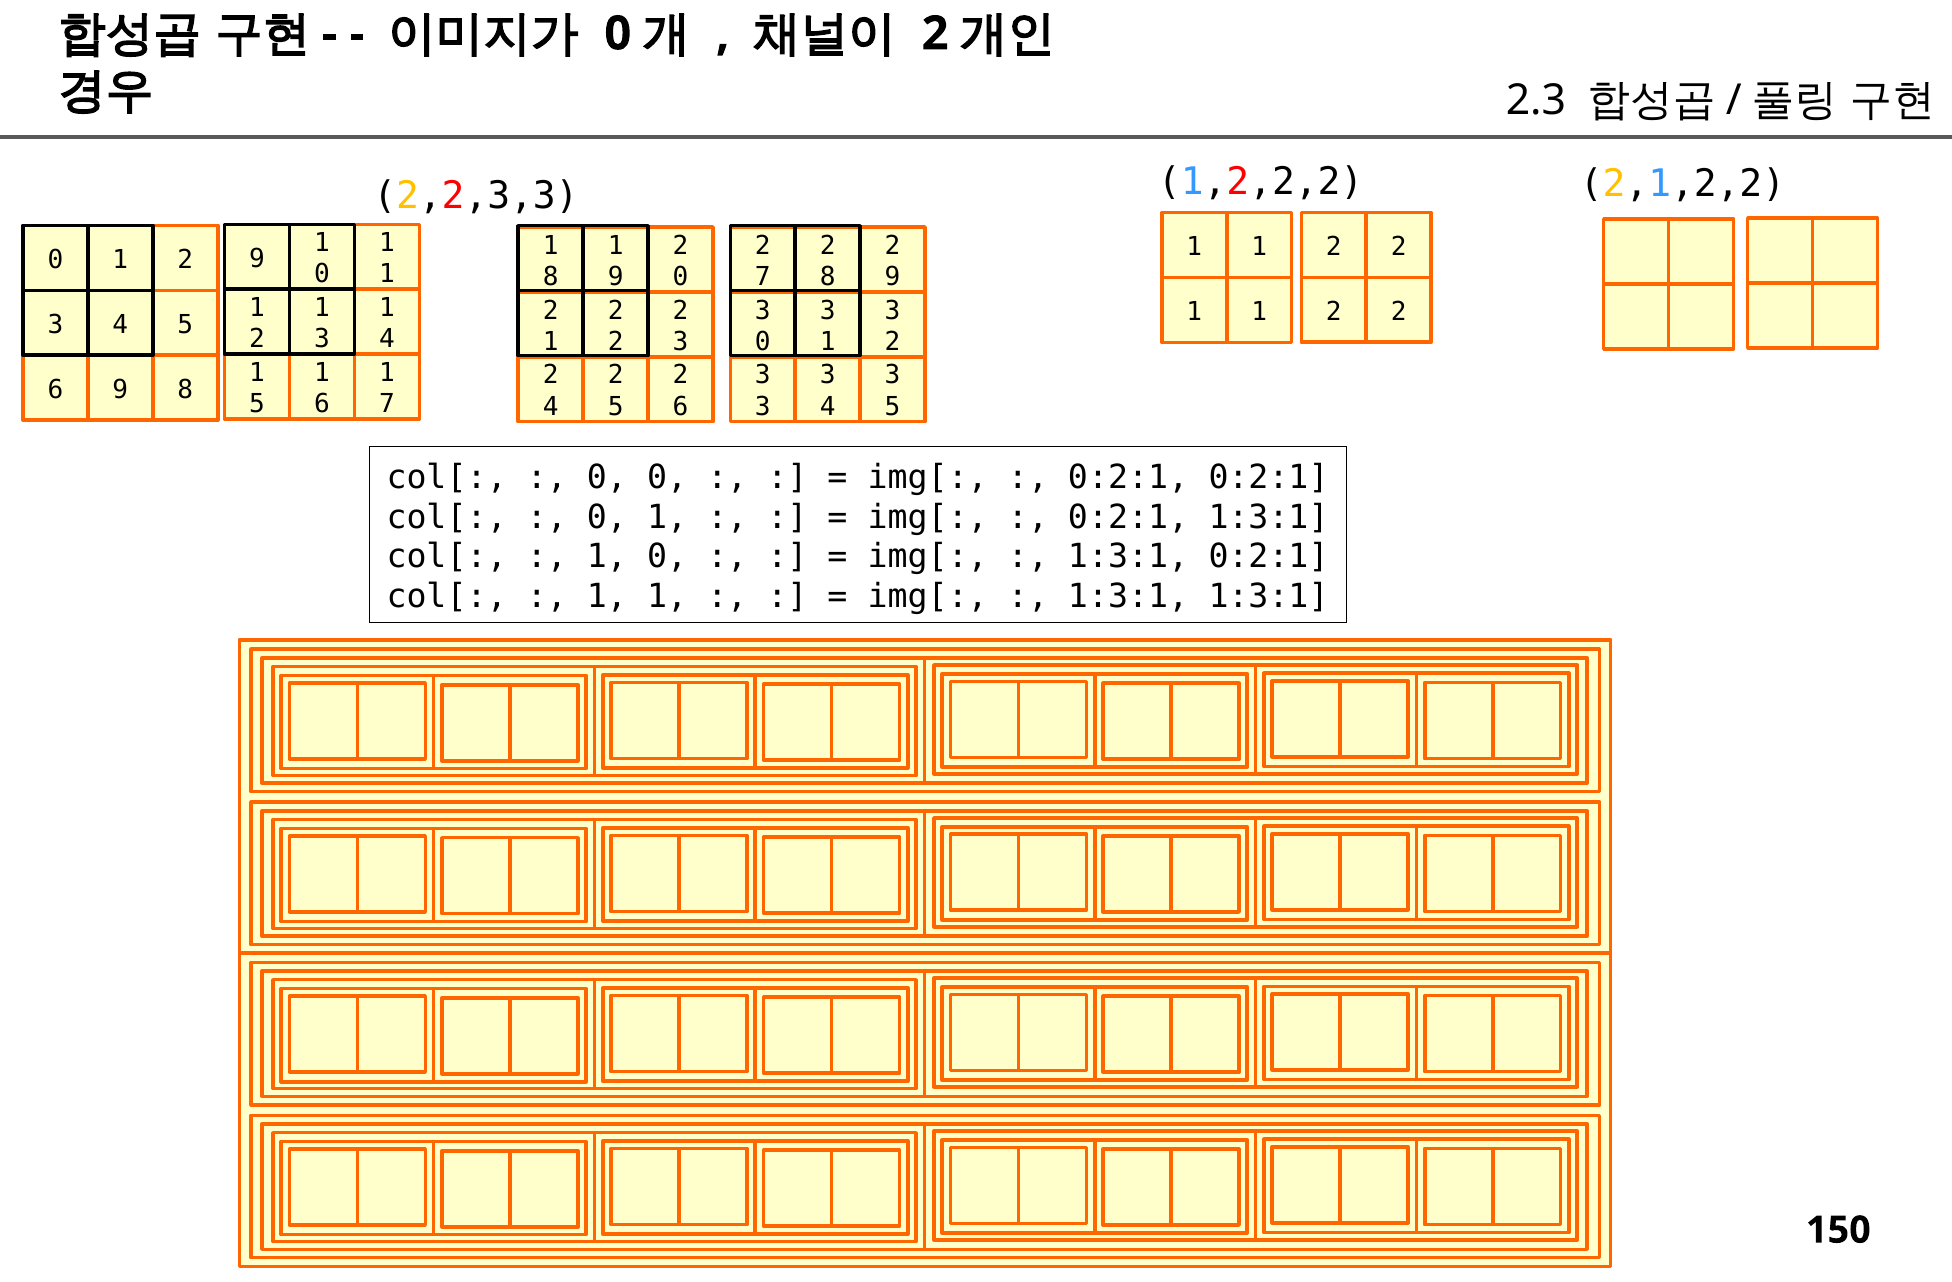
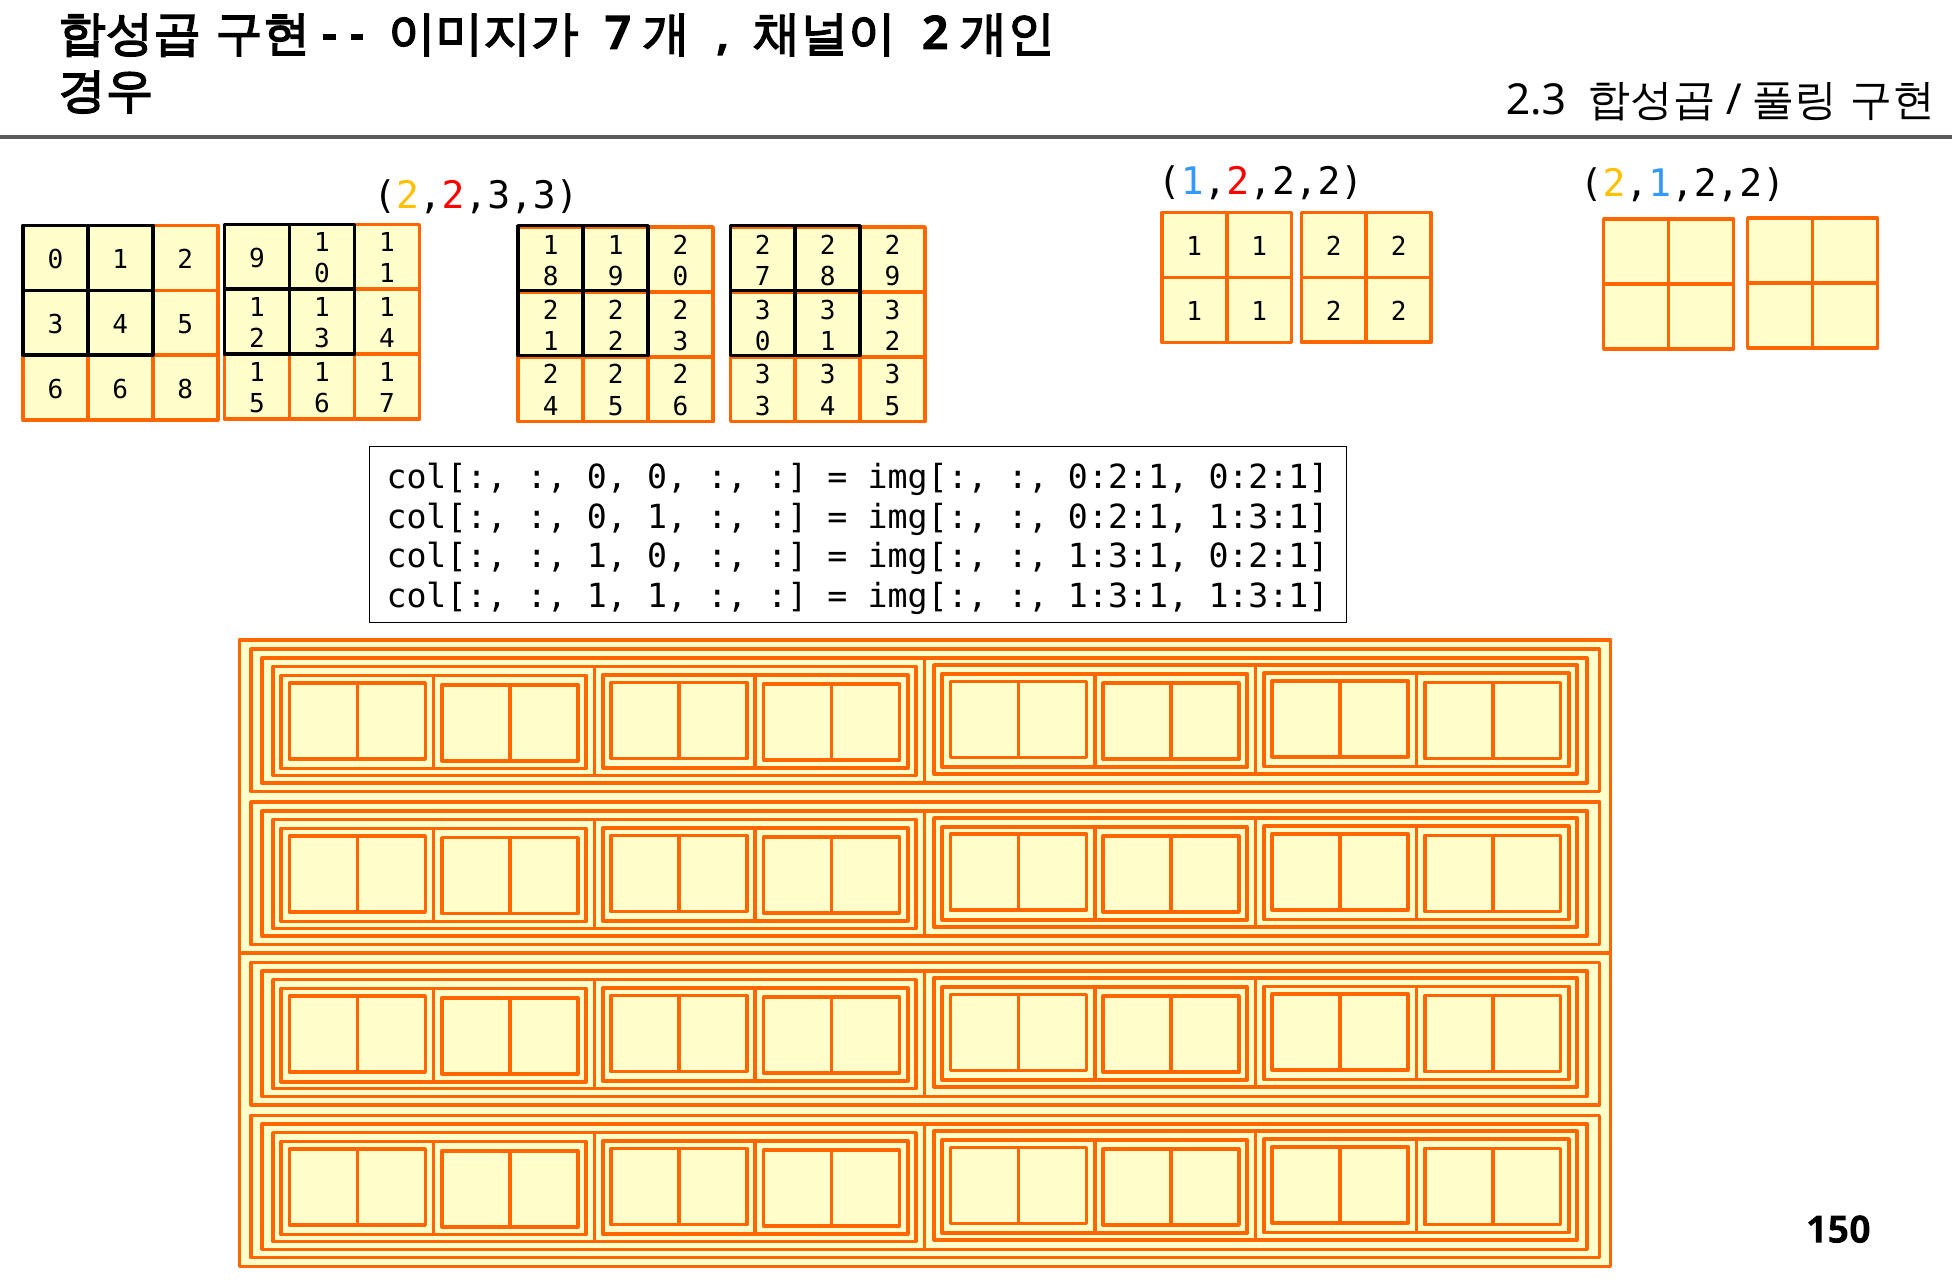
0: 0 -> 7 (618, 34)
6 9: 9 -> 6 (120, 390)
